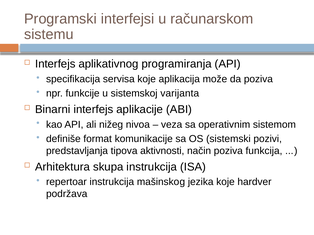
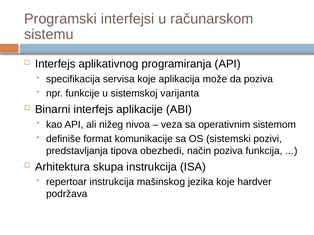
aktivnosti: aktivnosti -> obezbedi (162, 151)
